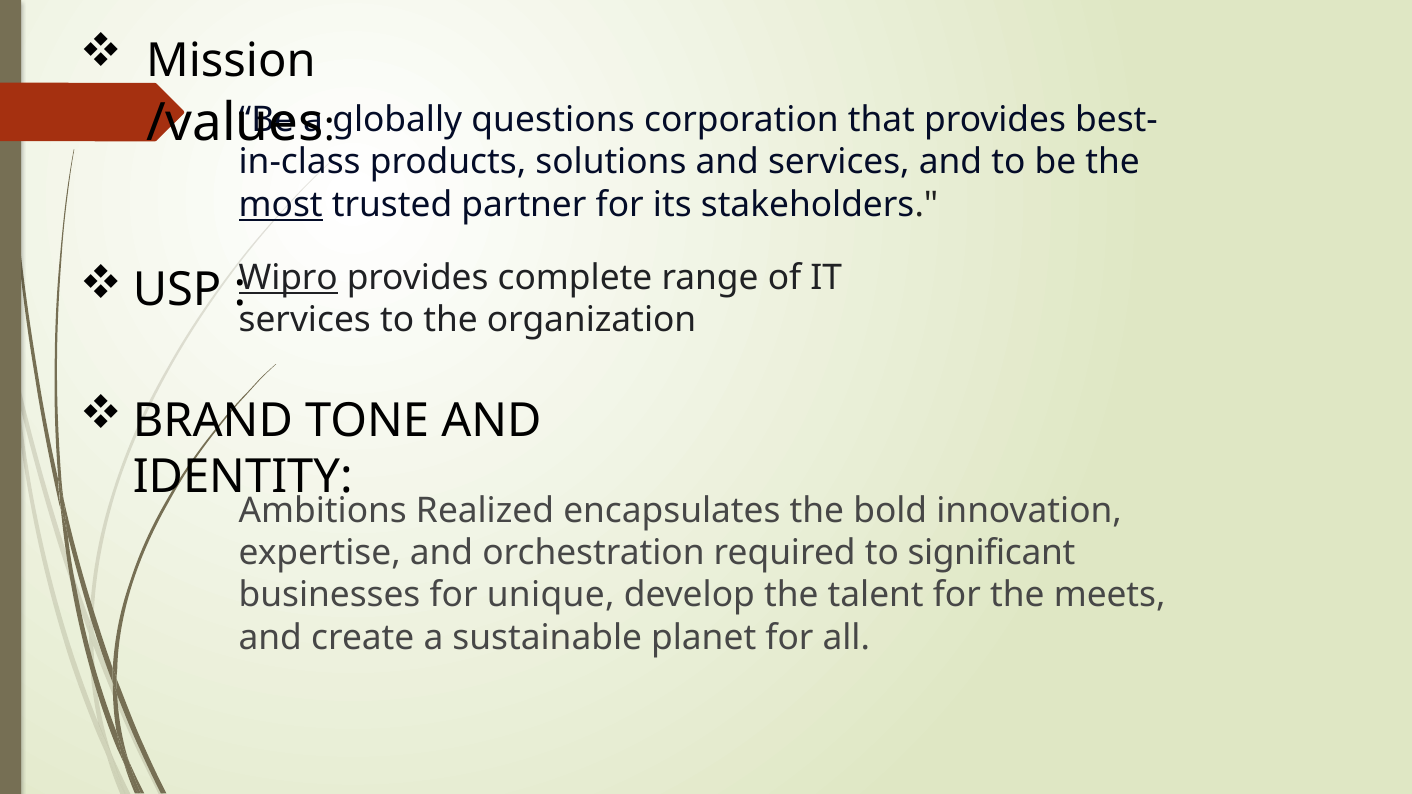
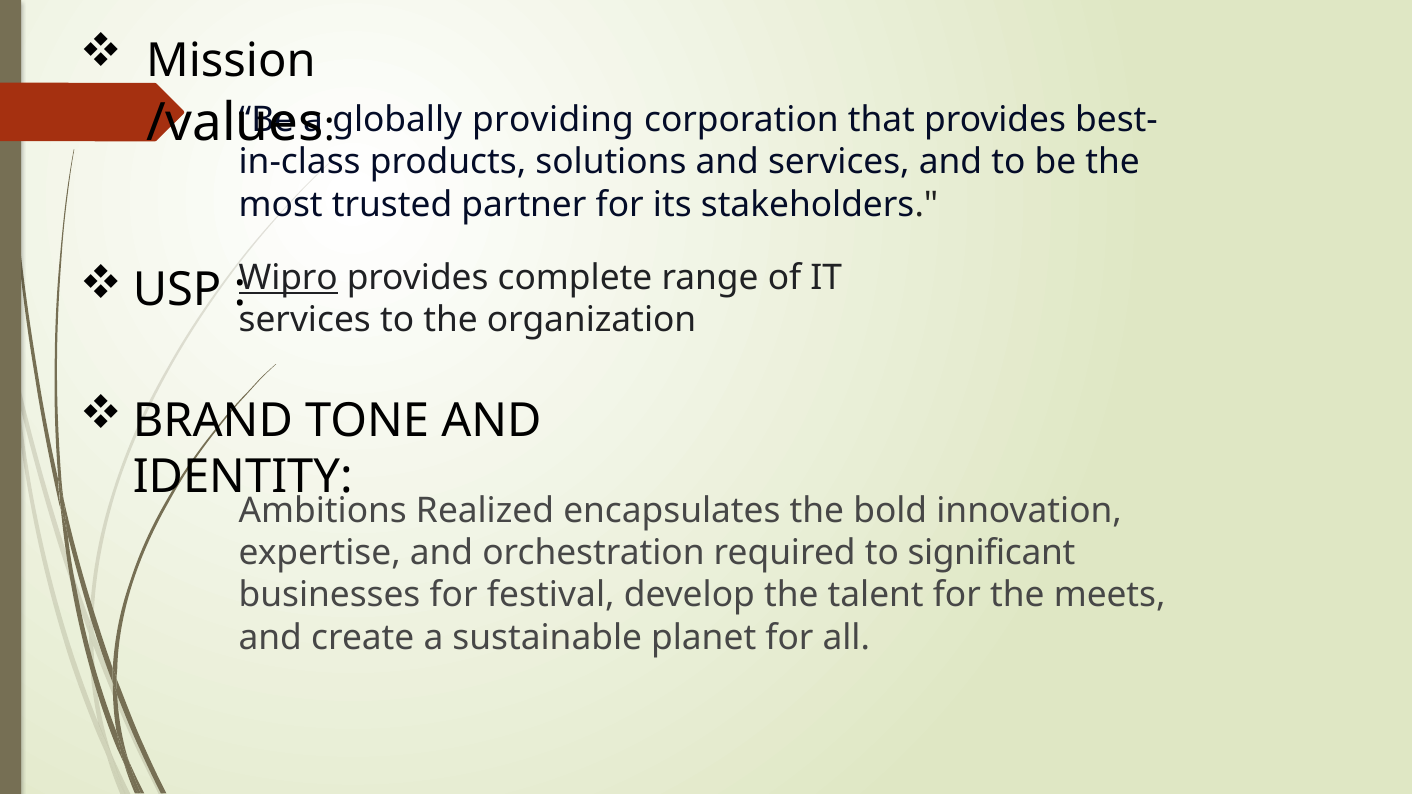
questions: questions -> providing (553, 120)
most underline: present -> none (281, 204)
unique: unique -> festival (551, 595)
